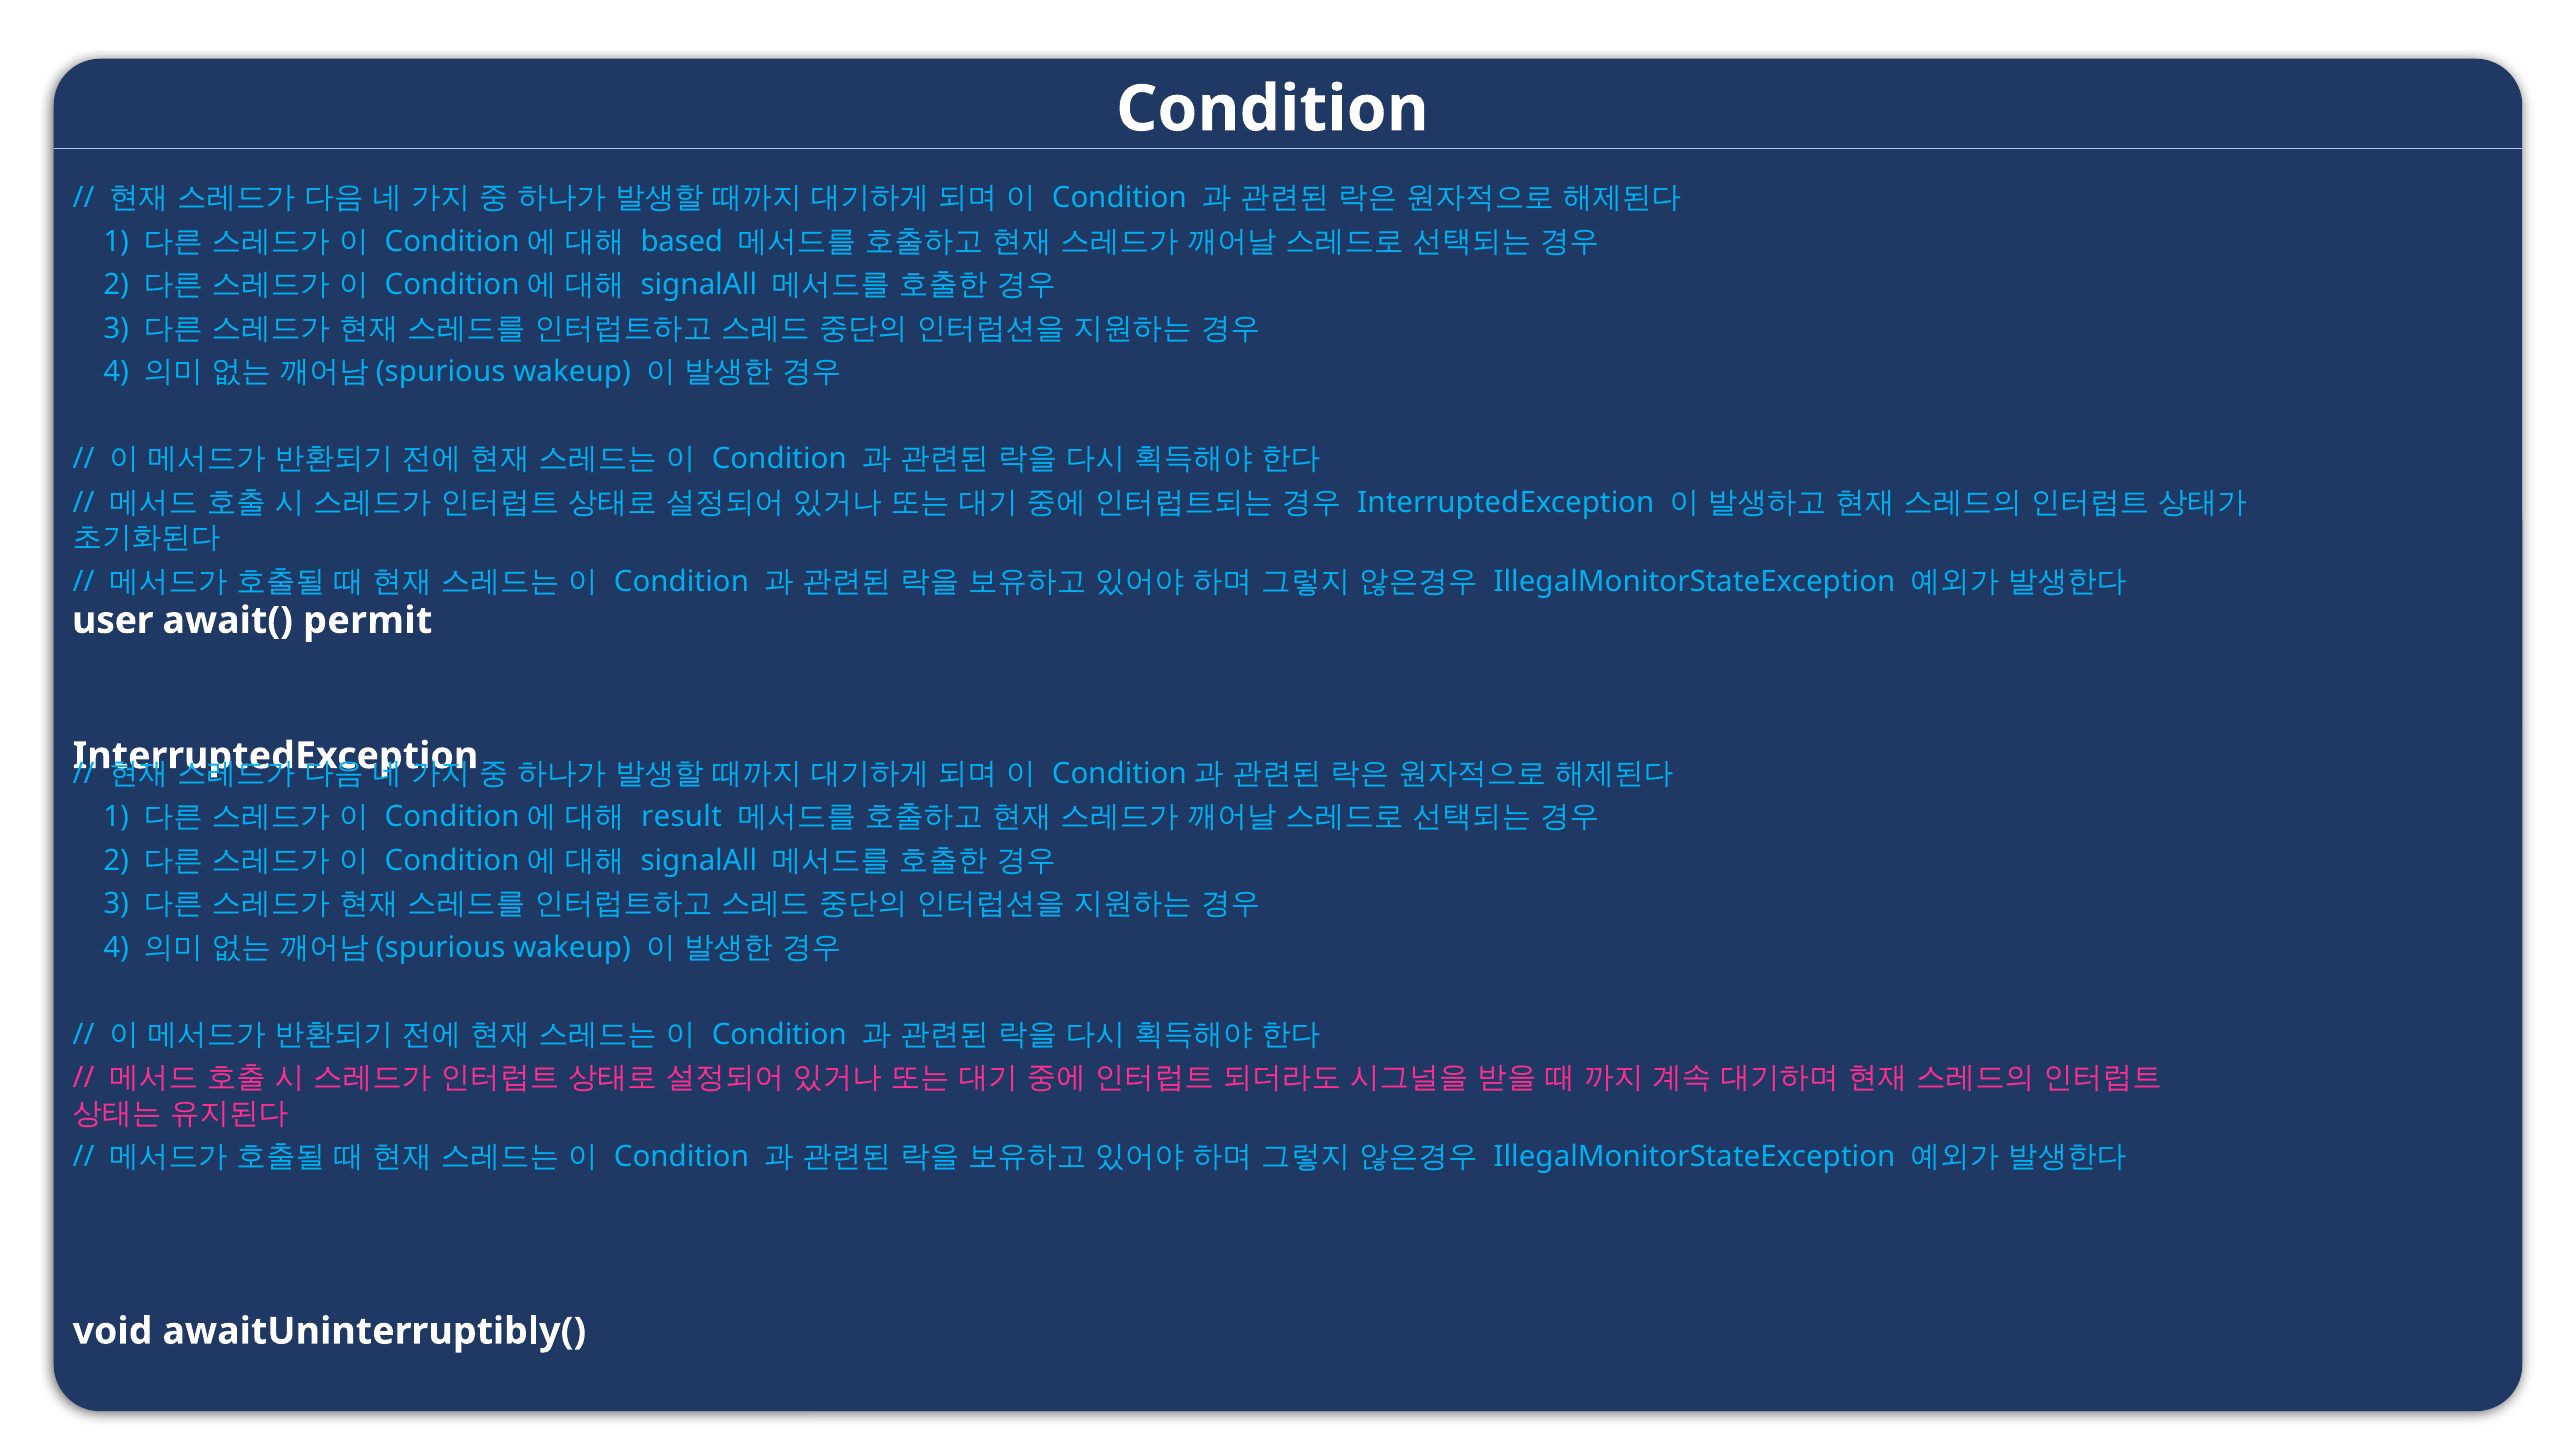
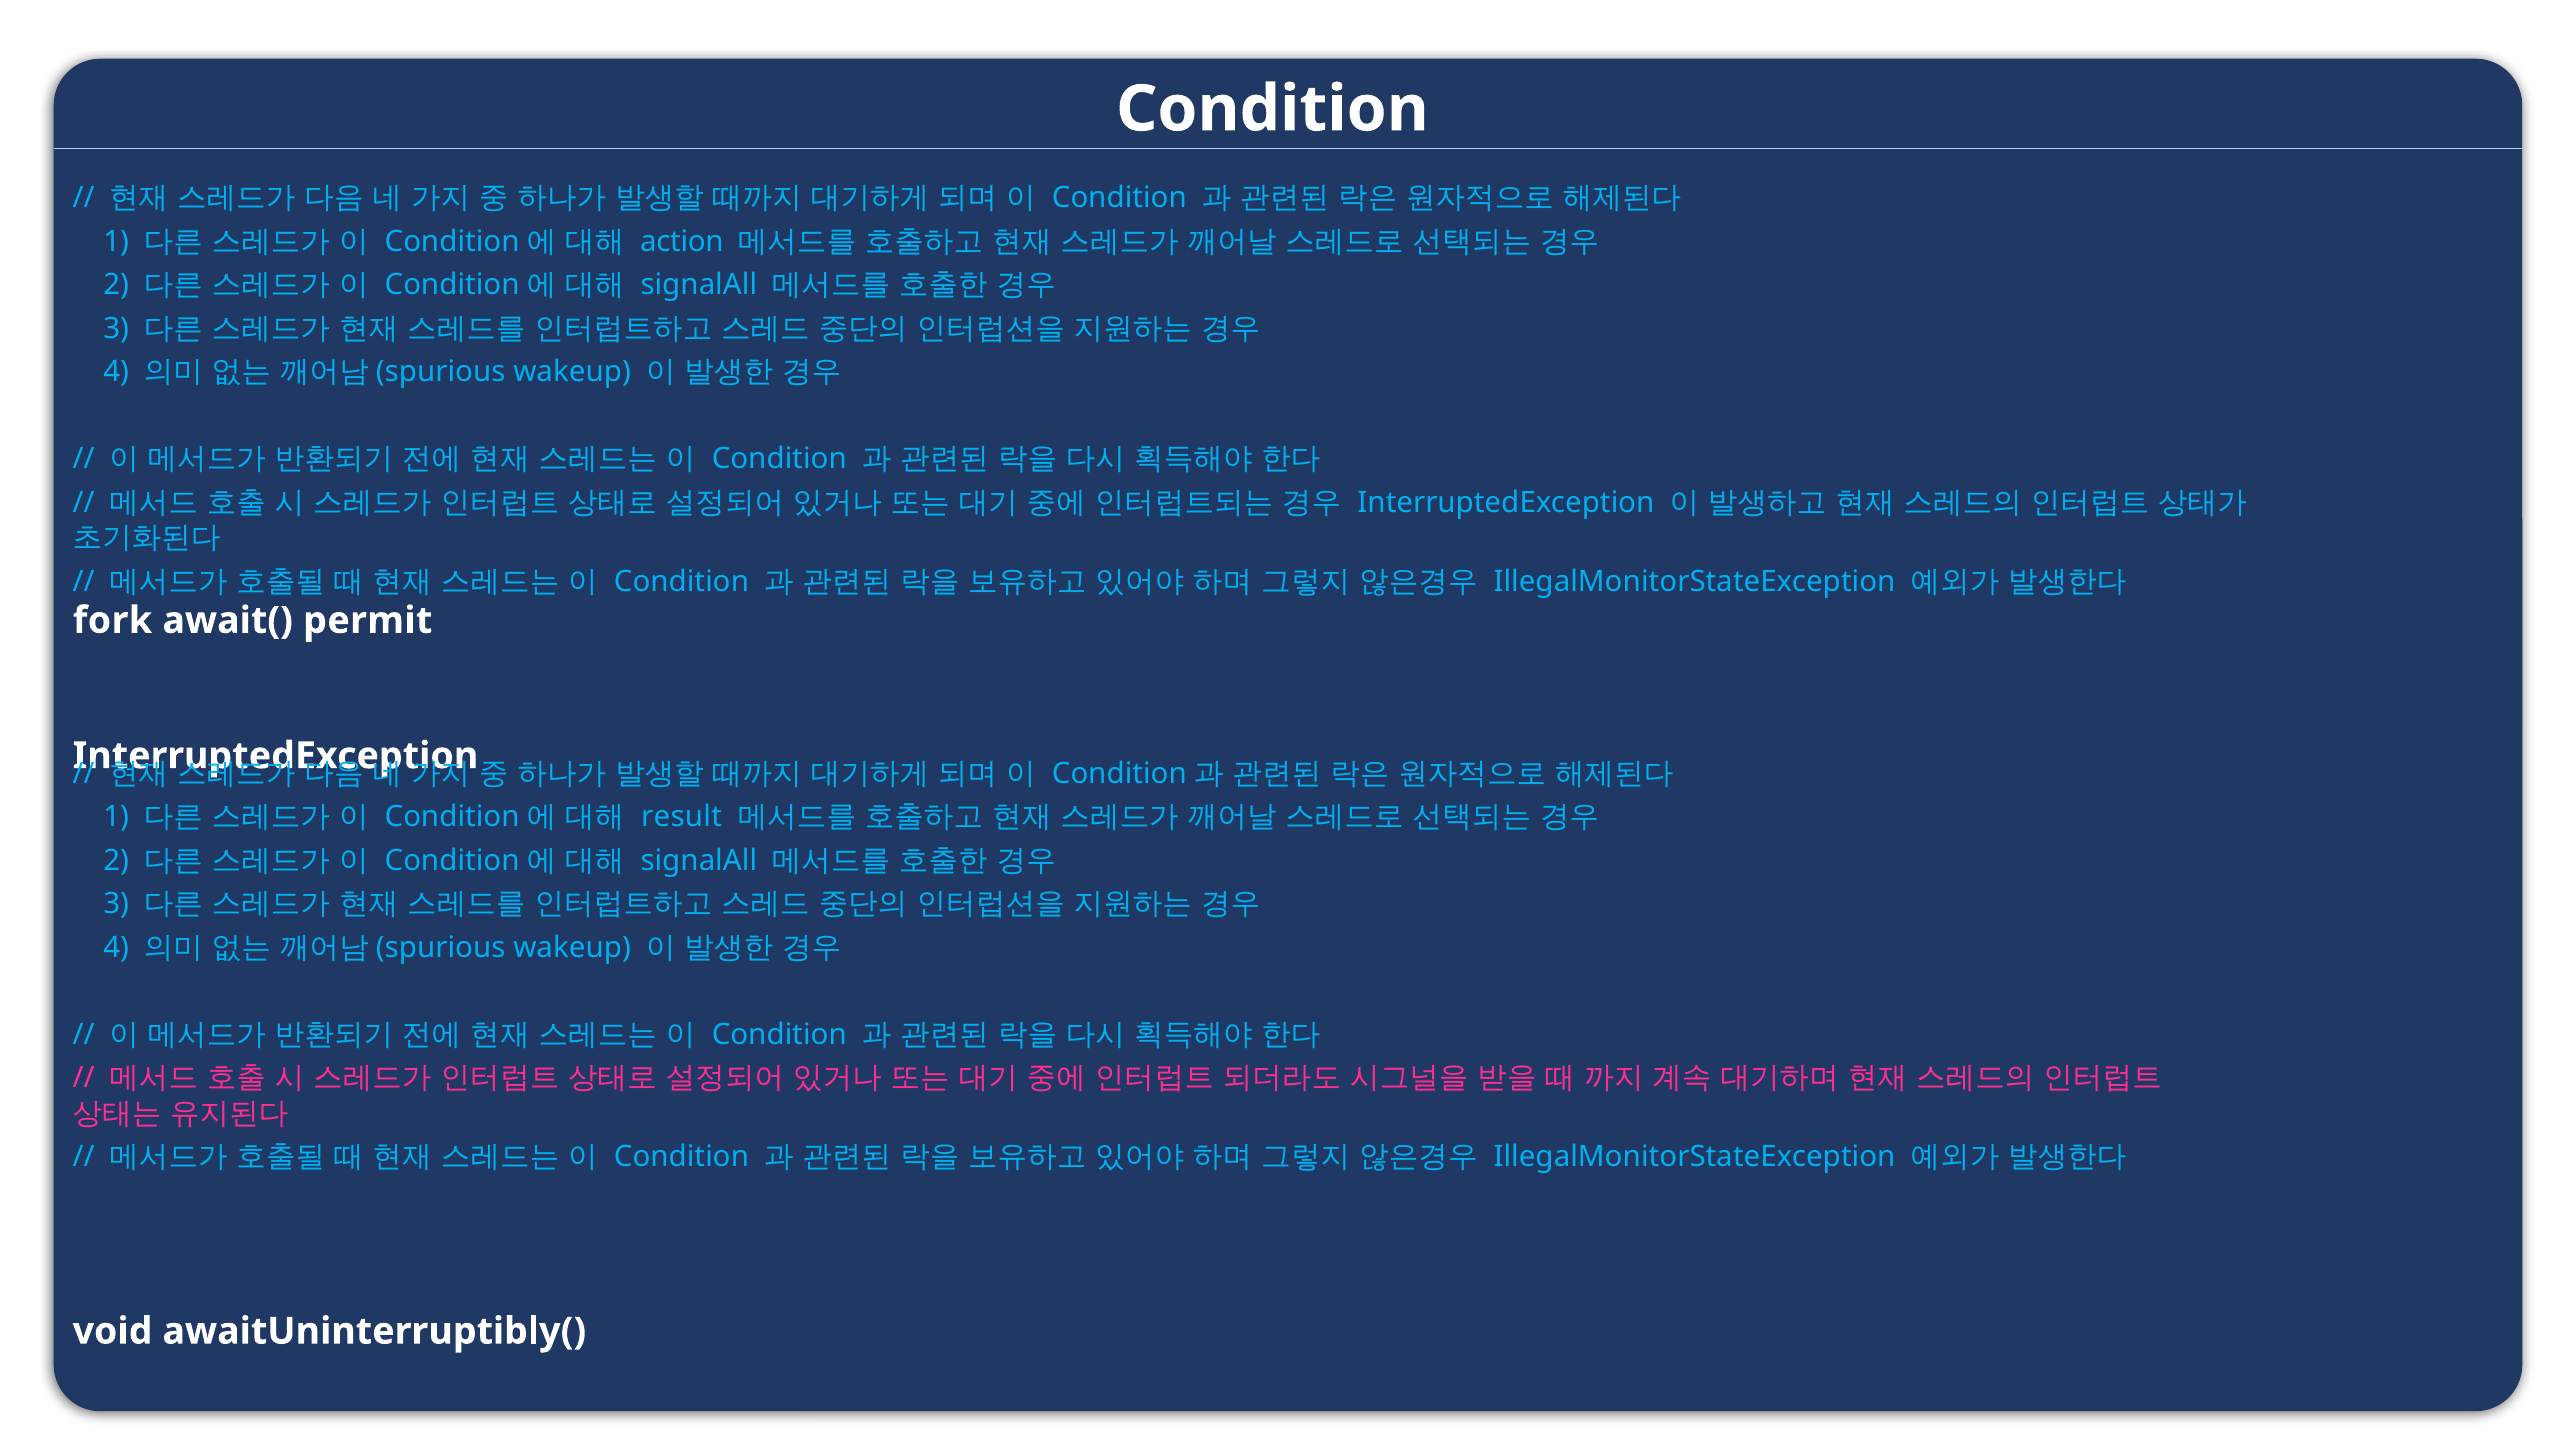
based: based -> action (682, 241)
user: user -> fork (112, 621)
